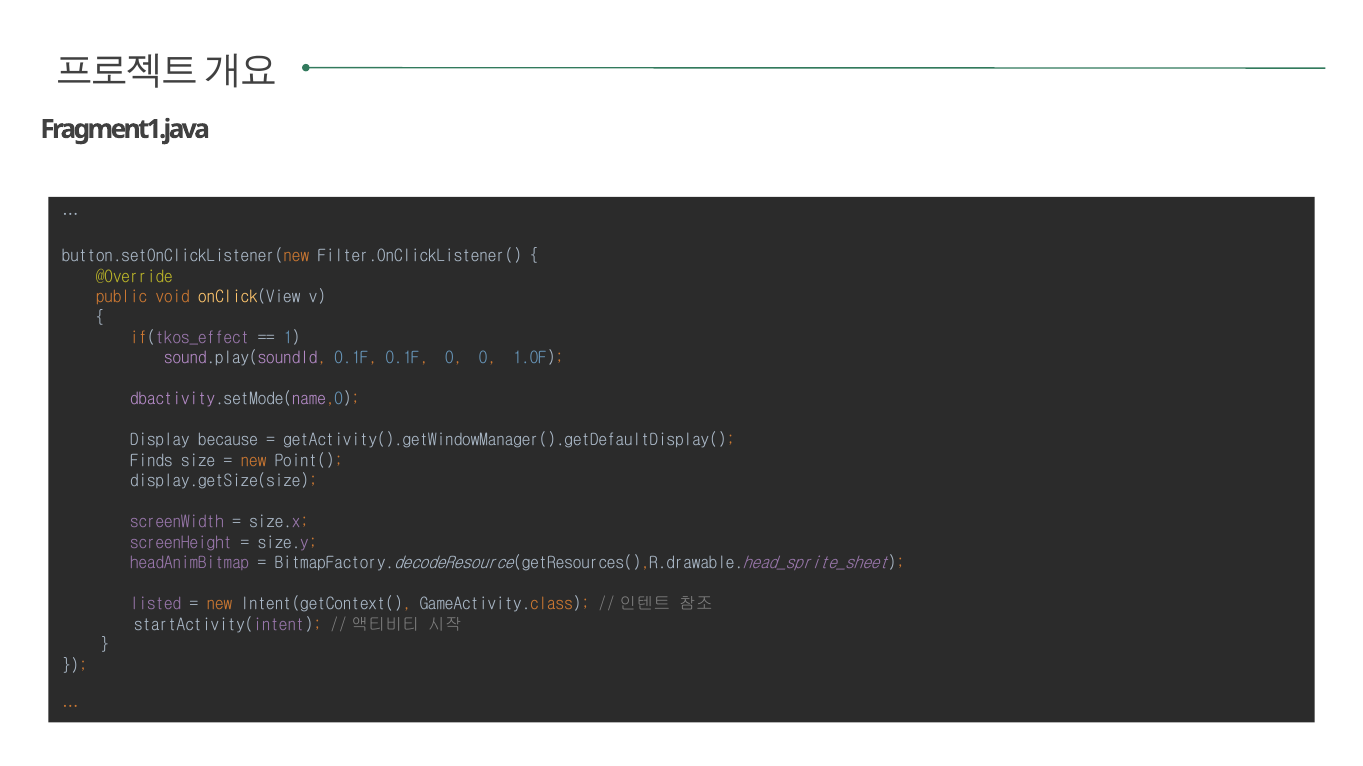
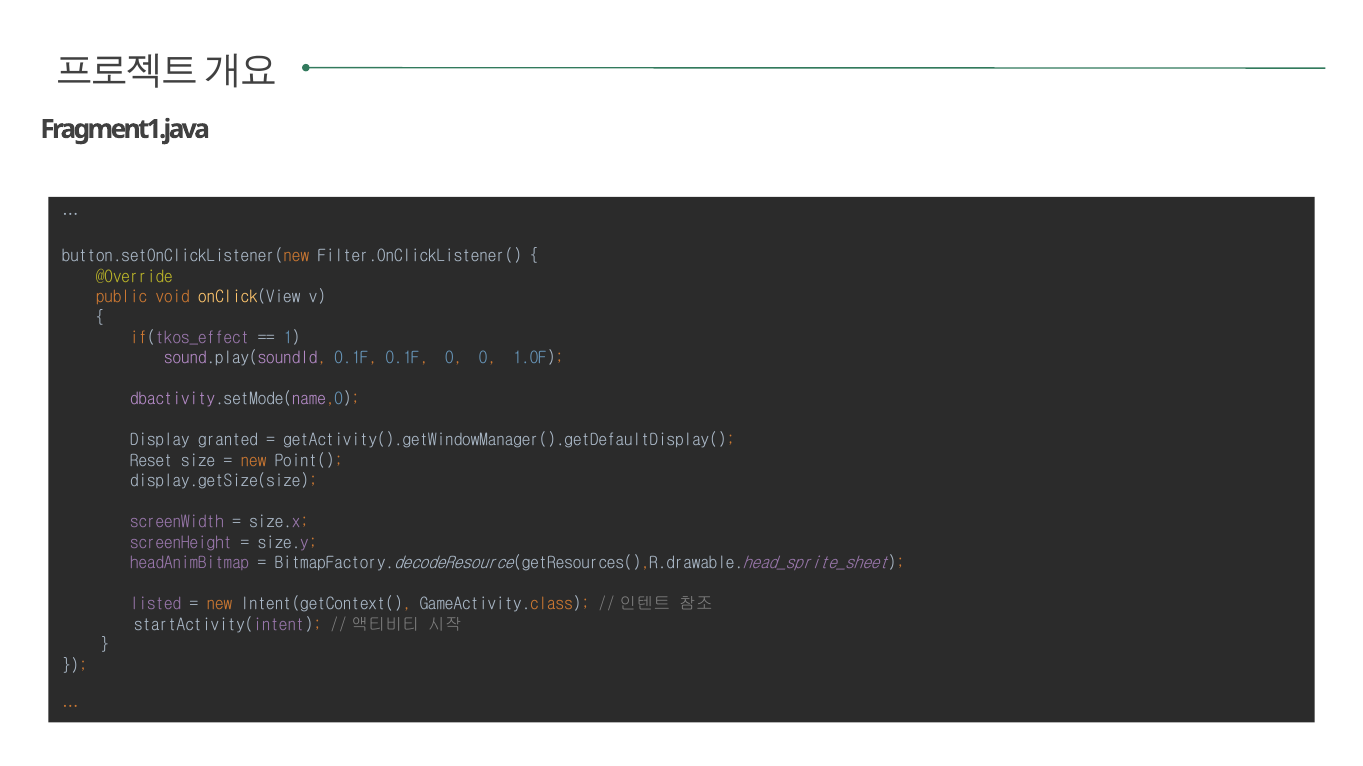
because: because -> granted (228, 441)
Finds: Finds -> Reset (151, 461)
